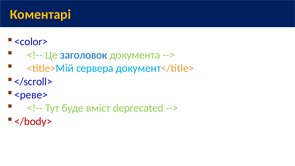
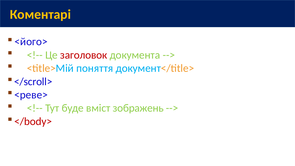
<color>: <color> -> <його> (31, 42)
заголовок colour: blue -> red (84, 55)
сервера: сервера -> поняття (95, 68)
deprecated: deprecated -> зображень (138, 108)
